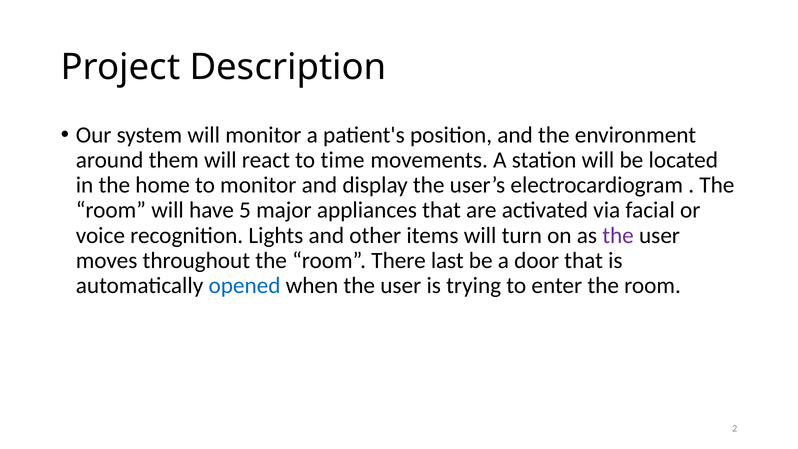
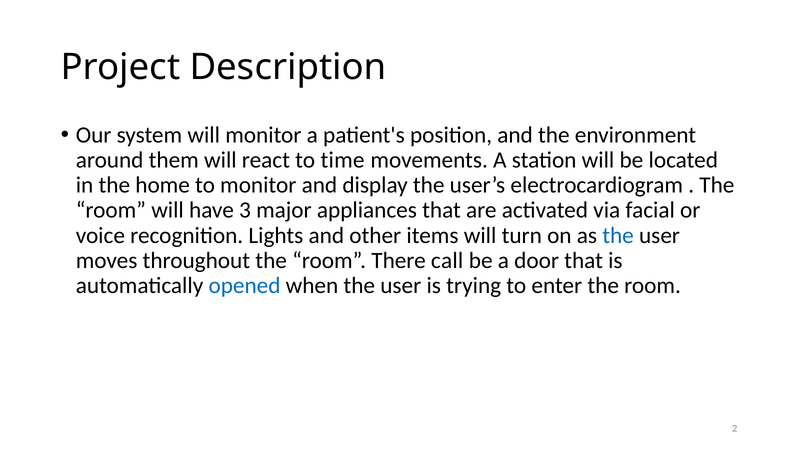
5: 5 -> 3 (245, 210)
the colour: purple -> blue (618, 235)
last: last -> call (447, 260)
